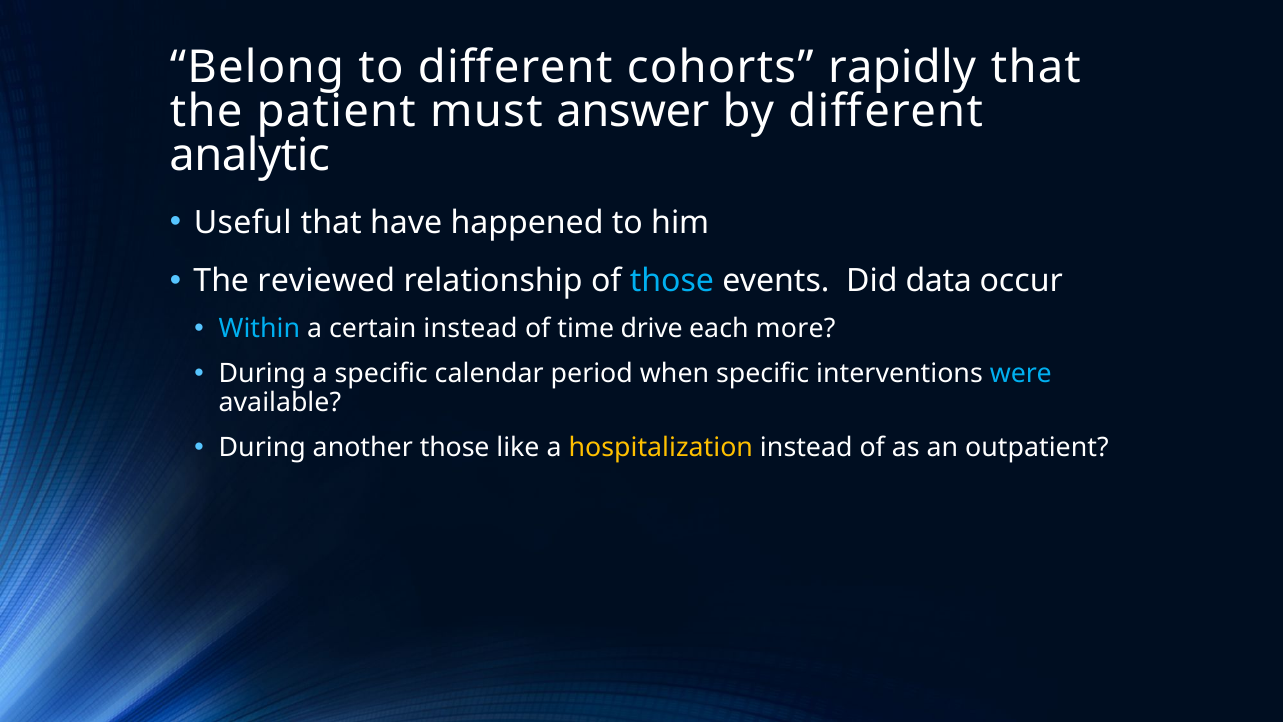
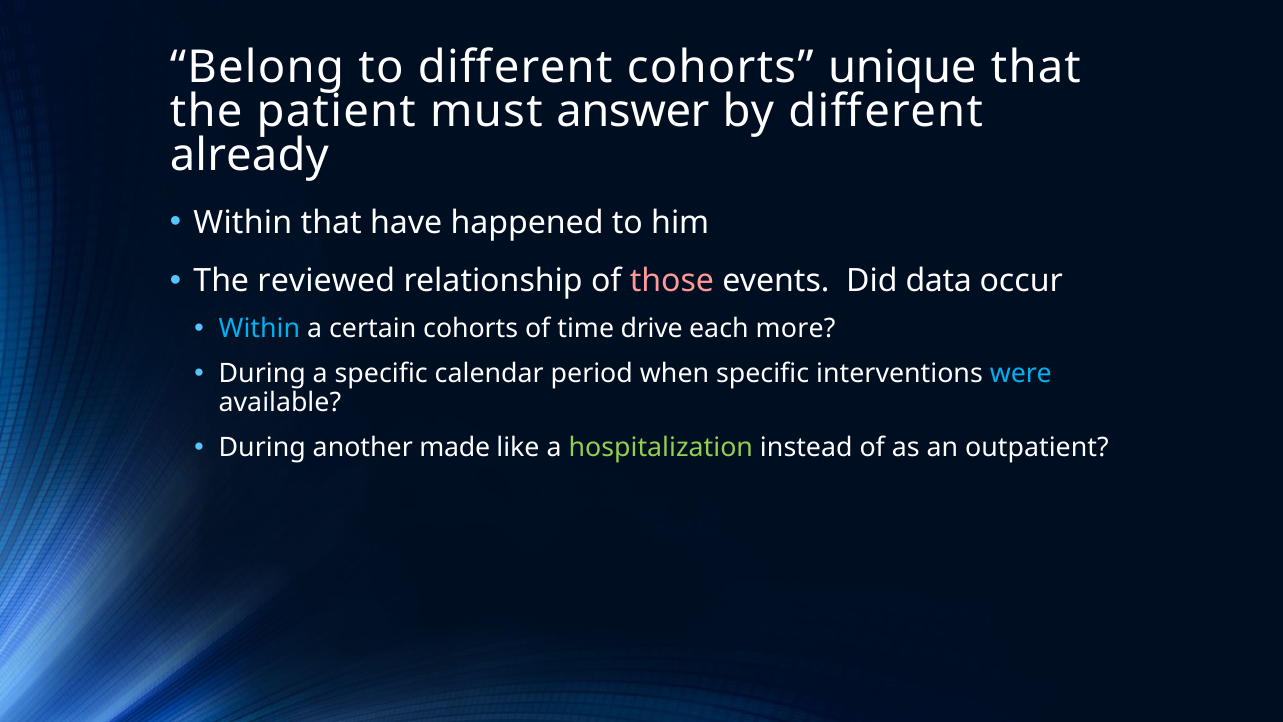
rapidly: rapidly -> unique (902, 67)
analytic: analytic -> already (249, 156)
Useful: Useful -> Within (243, 222)
those colour: light blue -> pink (672, 281)
certain instead: instead -> cohorts (471, 329)
another those: those -> made (455, 448)
hospitalization colour: yellow -> light green (661, 448)
